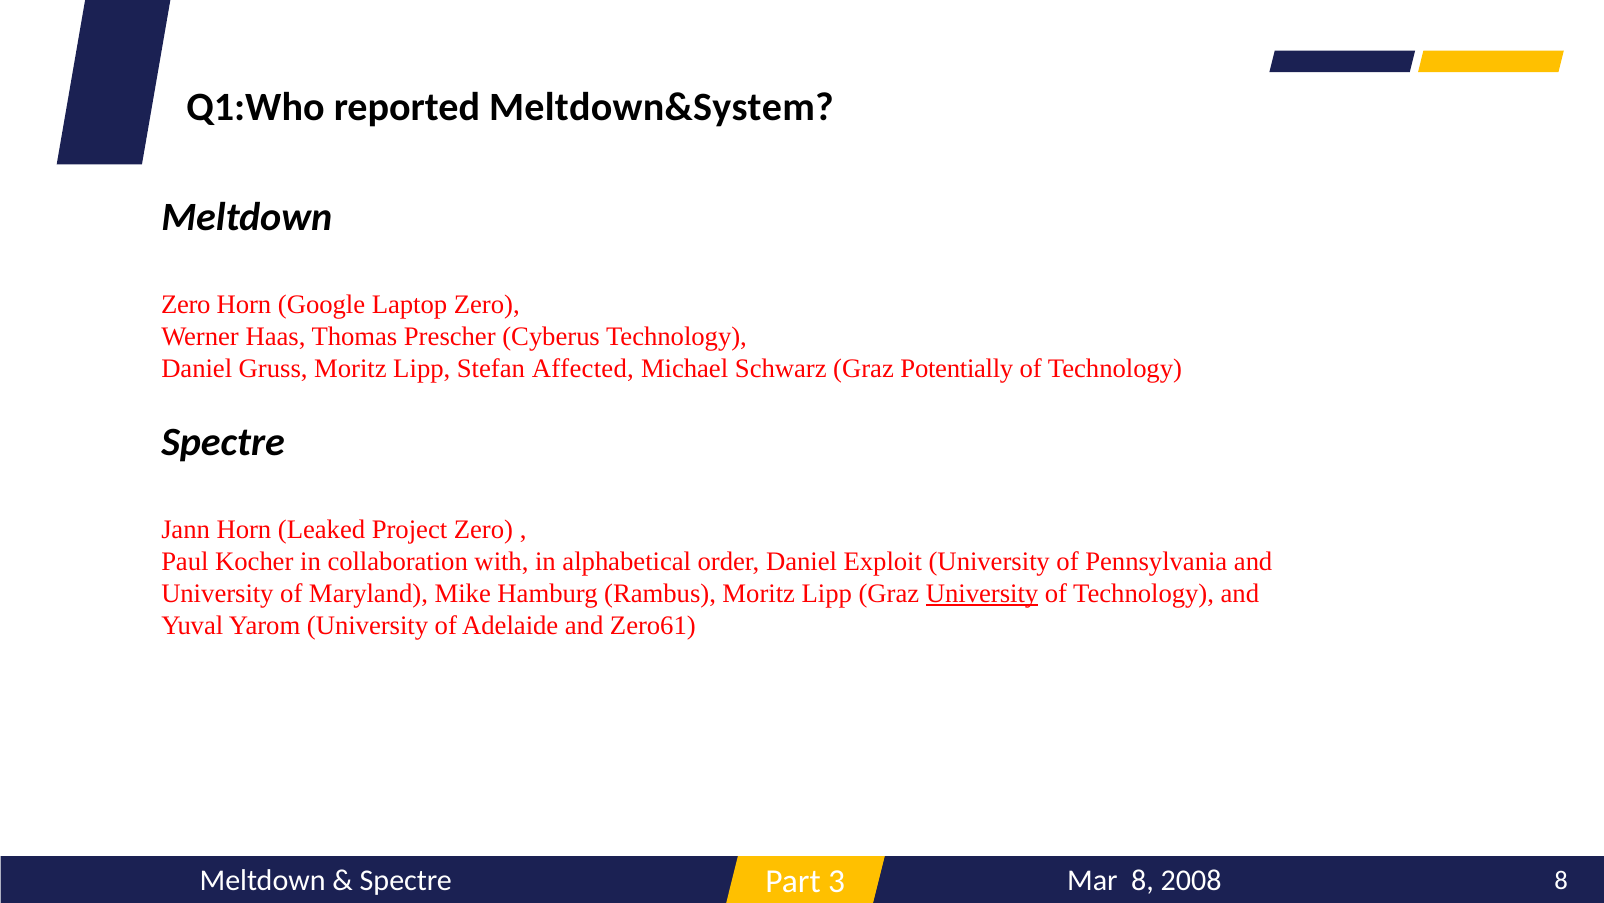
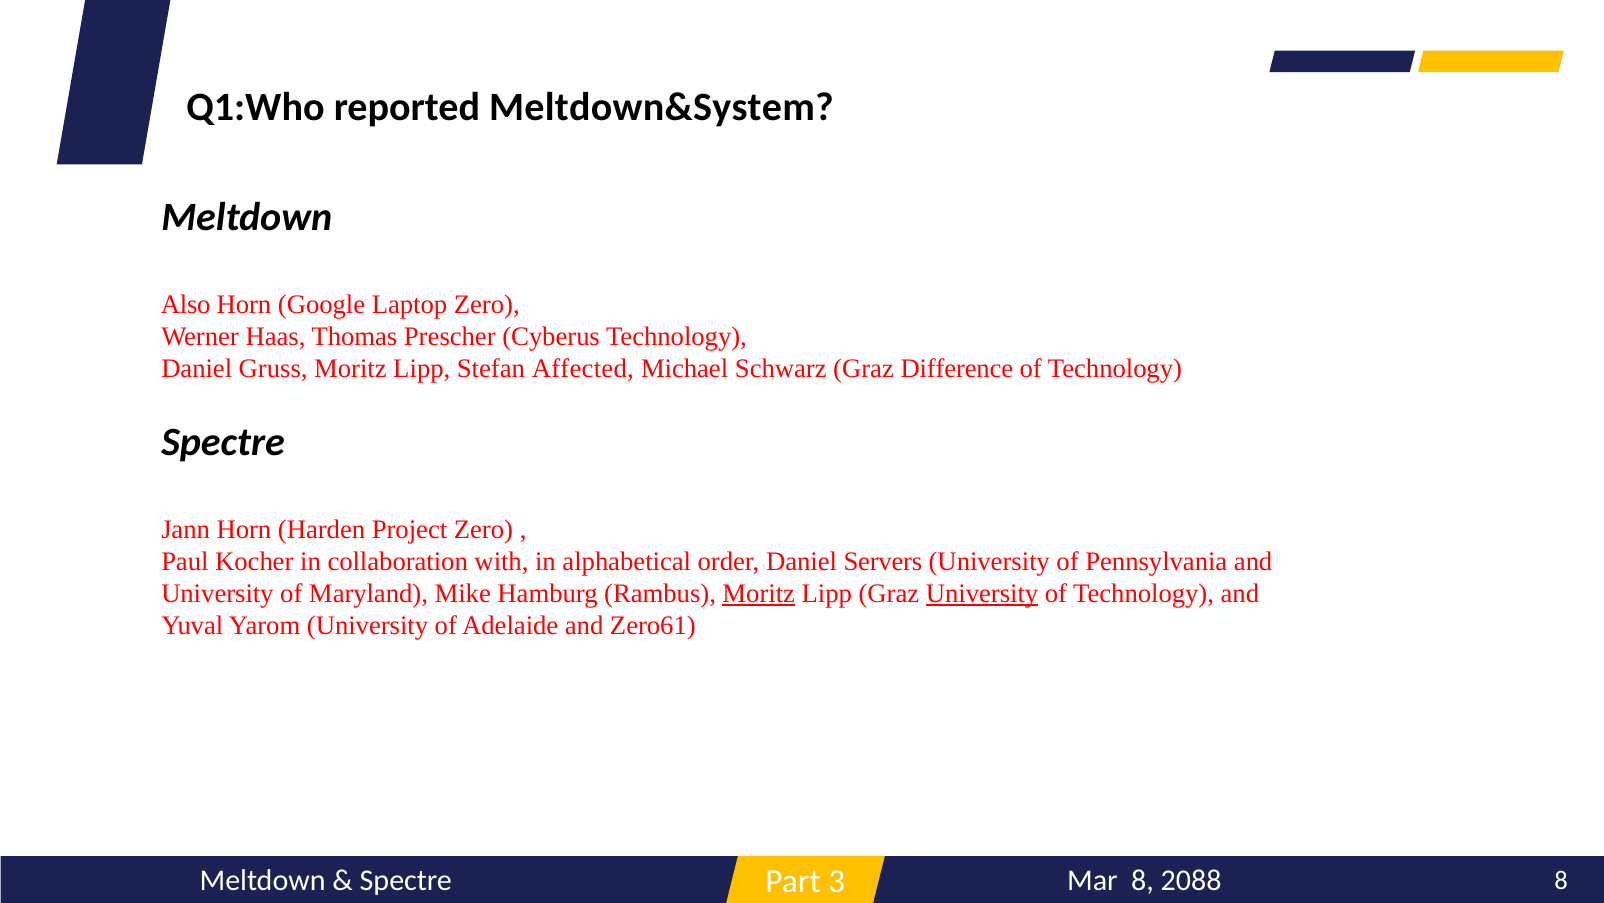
Zero: Zero -> Also (186, 304)
Potentially: Potentially -> Difference (957, 368)
Leaked: Leaked -> Harden (322, 529)
Exploit: Exploit -> Servers (883, 561)
Moritz underline: none -> present (759, 593)
2008: 2008 -> 2088 (1191, 880)
